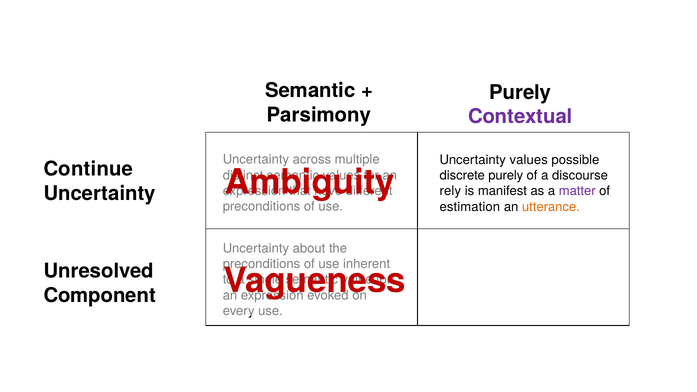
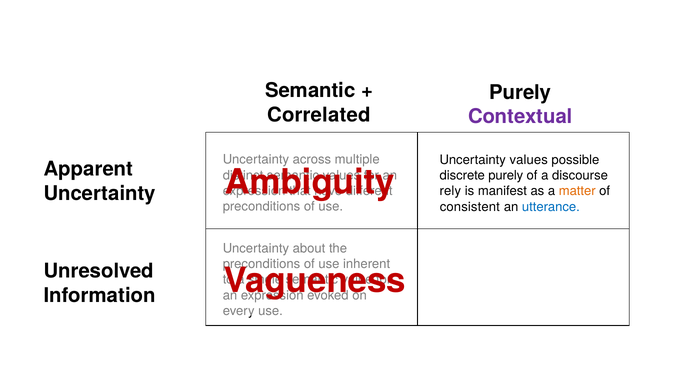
Parsimony: Parsimony -> Correlated (319, 115)
Continue: Continue -> Apparent (88, 169)
matter colour: purple -> orange (577, 191)
estimation: estimation -> consistent (470, 207)
utterance colour: orange -> blue (551, 207)
Component: Component -> Information (100, 295)
